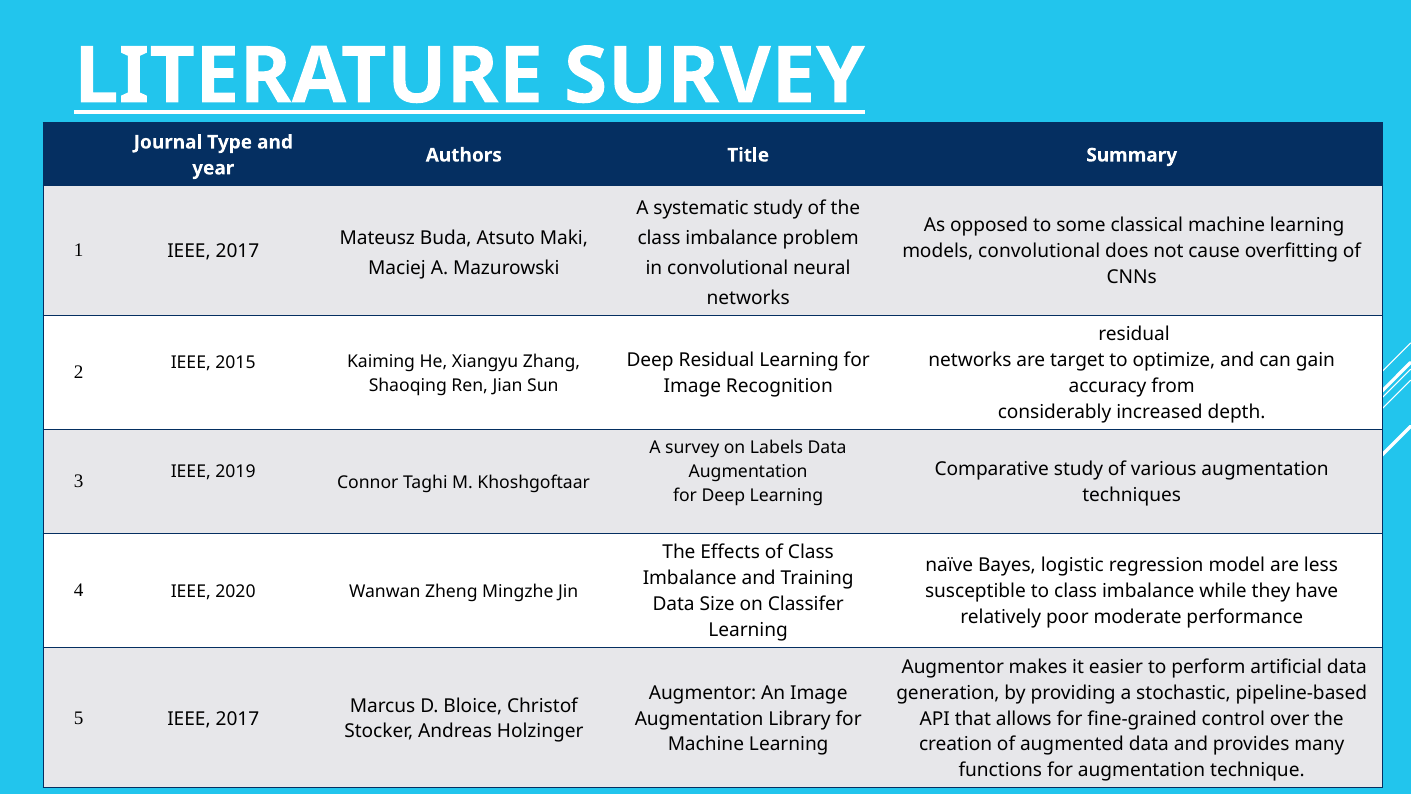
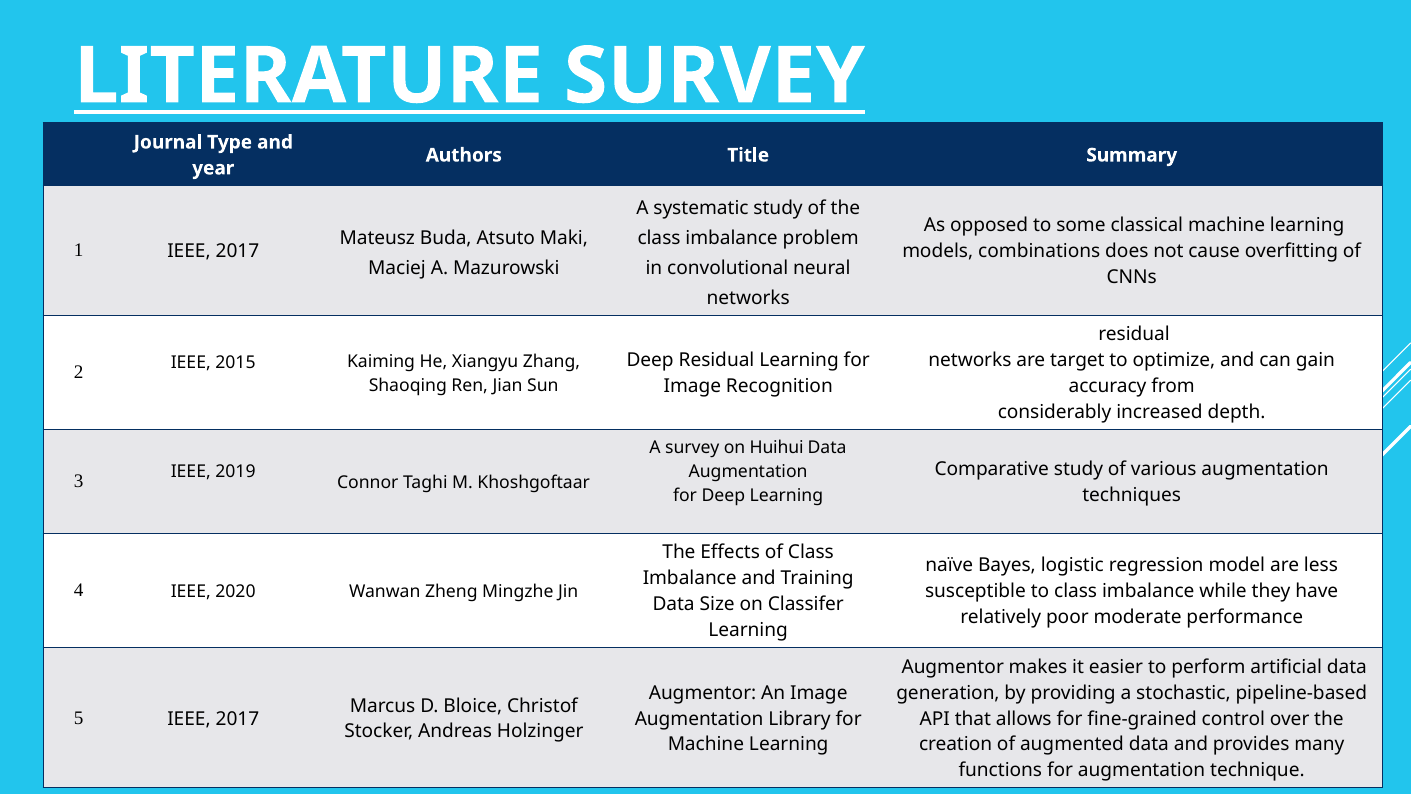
models convolutional: convolutional -> combinations (1039, 251)
Labels: Labels -> Huihui (777, 448)
